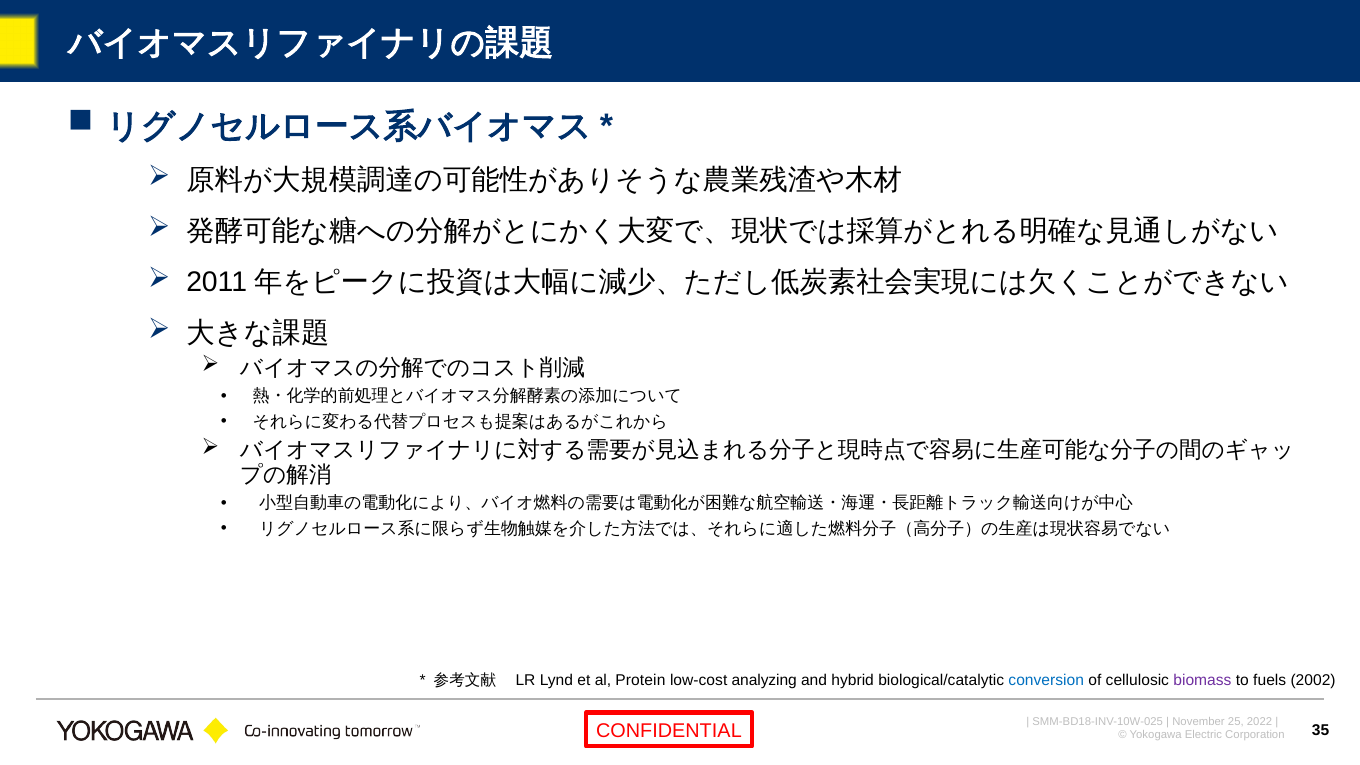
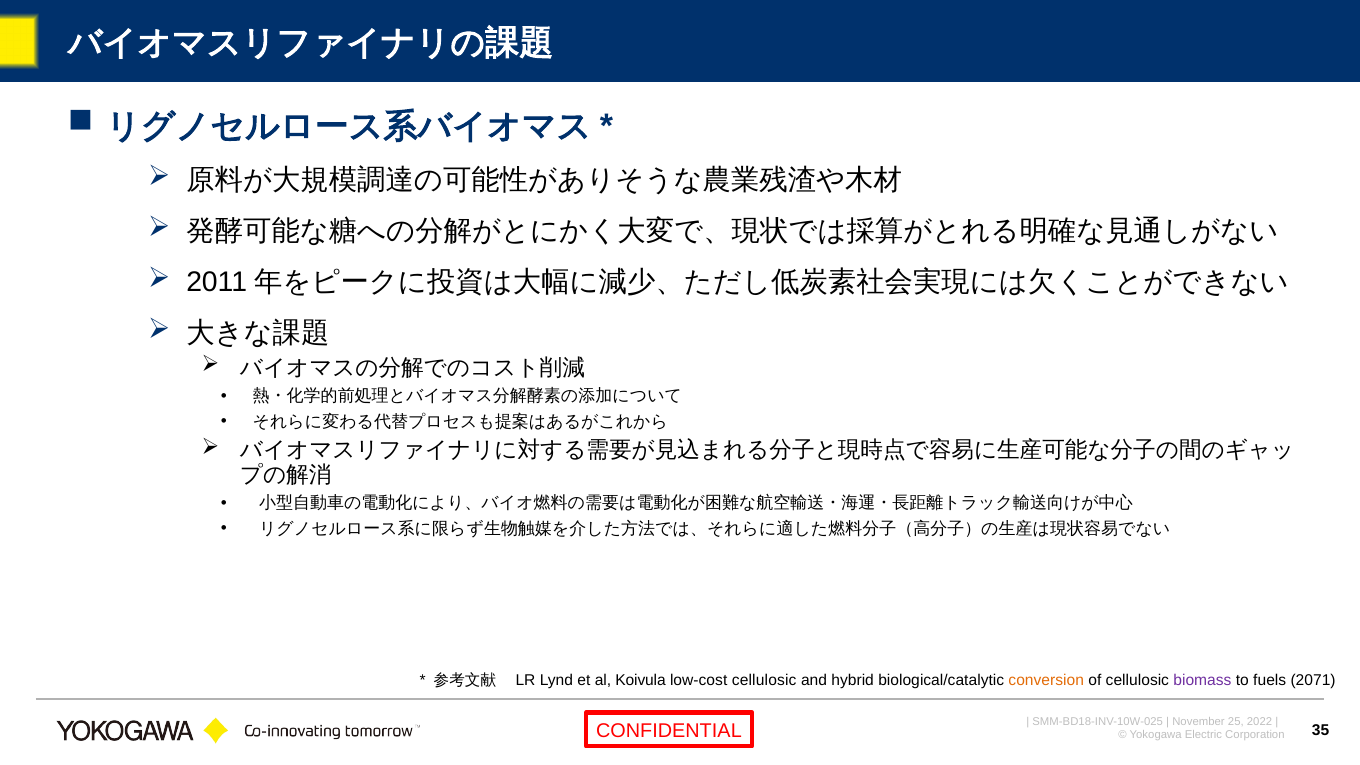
Protein: Protein -> Koivula (641, 681)
low-cost analyzing: analyzing -> cellulosic (764, 681)
conversion colour: blue -> orange (1046, 681)
2002: 2002 -> 2071 (1313, 681)
